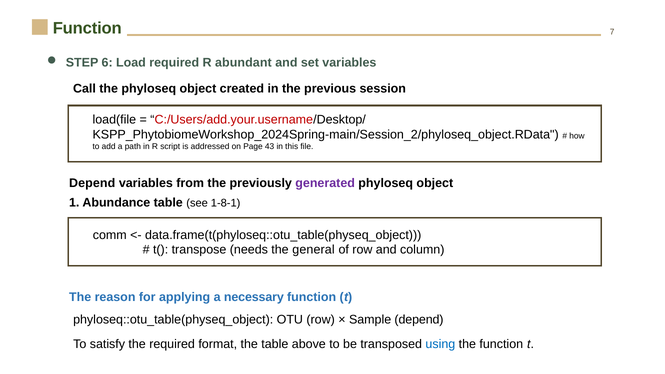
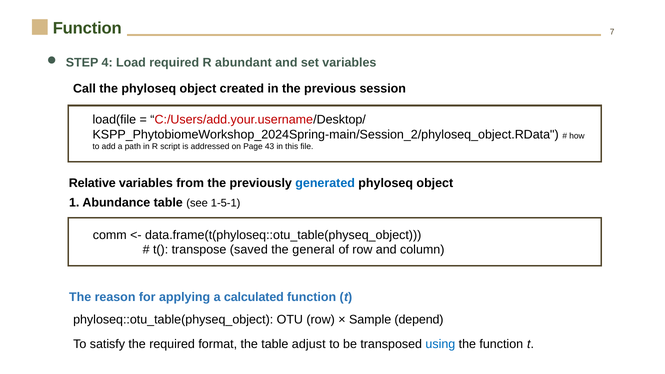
6: 6 -> 4 (107, 63)
Depend: Depend -> Relative (92, 183)
generated colour: purple -> blue (325, 183)
1-8-1: 1-8-1 -> 1-5-1 (226, 203)
needs: needs -> saved (249, 250)
necessary: necessary -> calculated (254, 297)
above: above -> adjust (309, 344)
